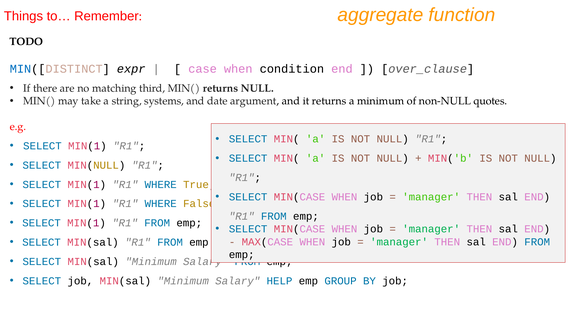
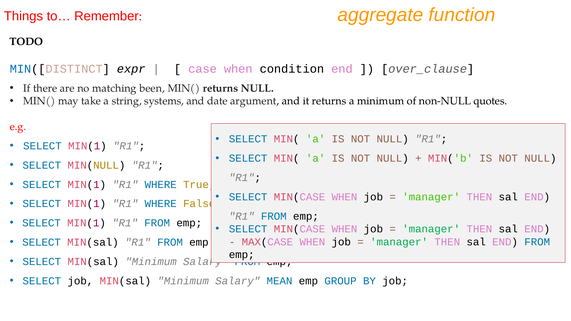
third: third -> been (152, 88)
HELP: HELP -> MEAN (280, 281)
